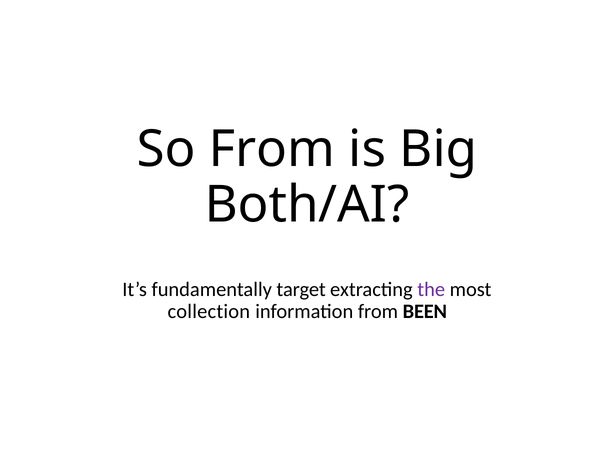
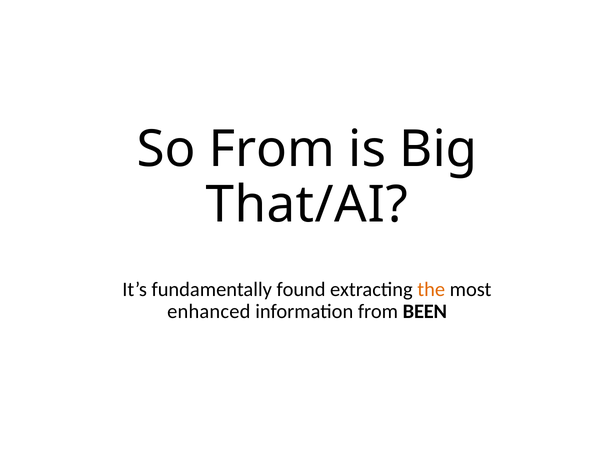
Both/AI: Both/AI -> That/AI (307, 205)
target: target -> found (301, 289)
the colour: purple -> orange (431, 289)
collection: collection -> enhanced (209, 311)
